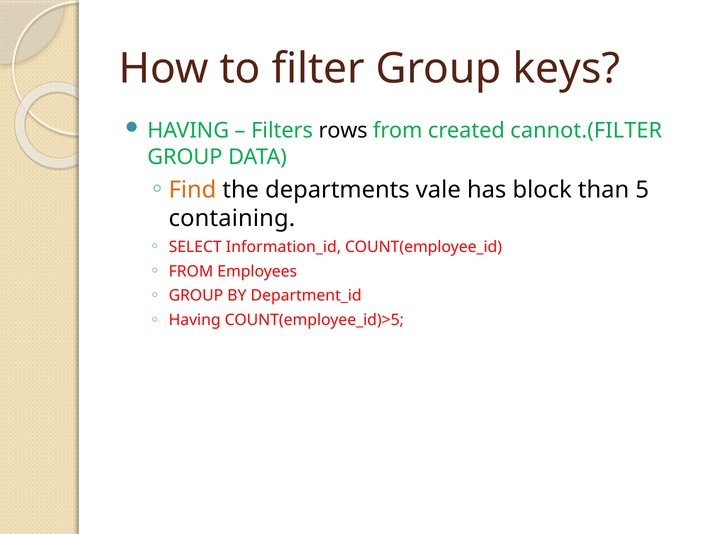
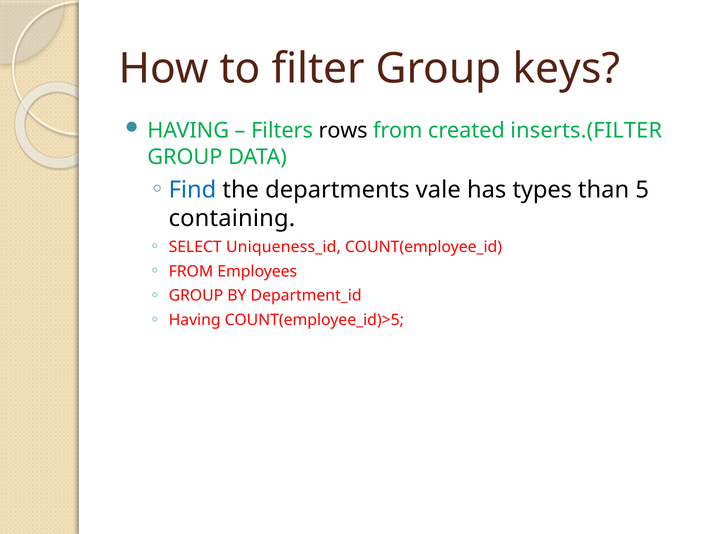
cannot.(FILTER: cannot.(FILTER -> inserts.(FILTER (586, 131)
Find colour: orange -> blue (192, 190)
block: block -> types (542, 190)
Information_id: Information_id -> Uniqueness_id (283, 247)
